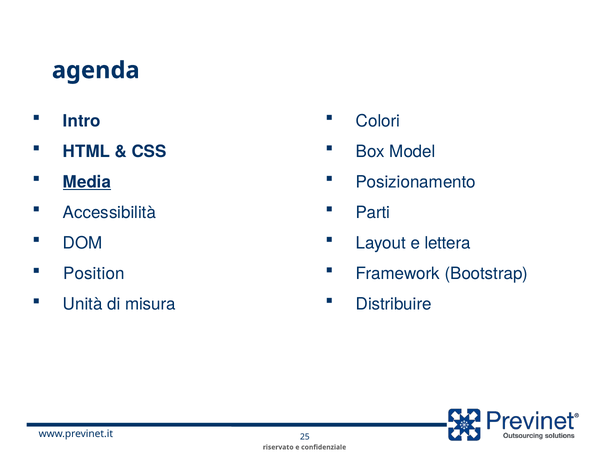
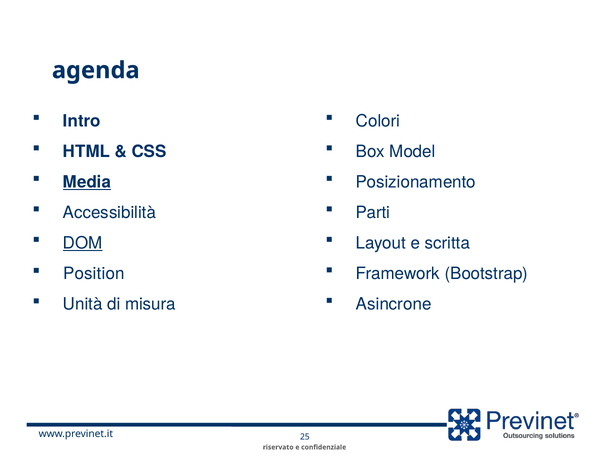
DOM underline: none -> present (83, 243)
lettera: lettera -> scritta (447, 243)
Distribuire: Distribuire -> Asincrone (394, 304)
